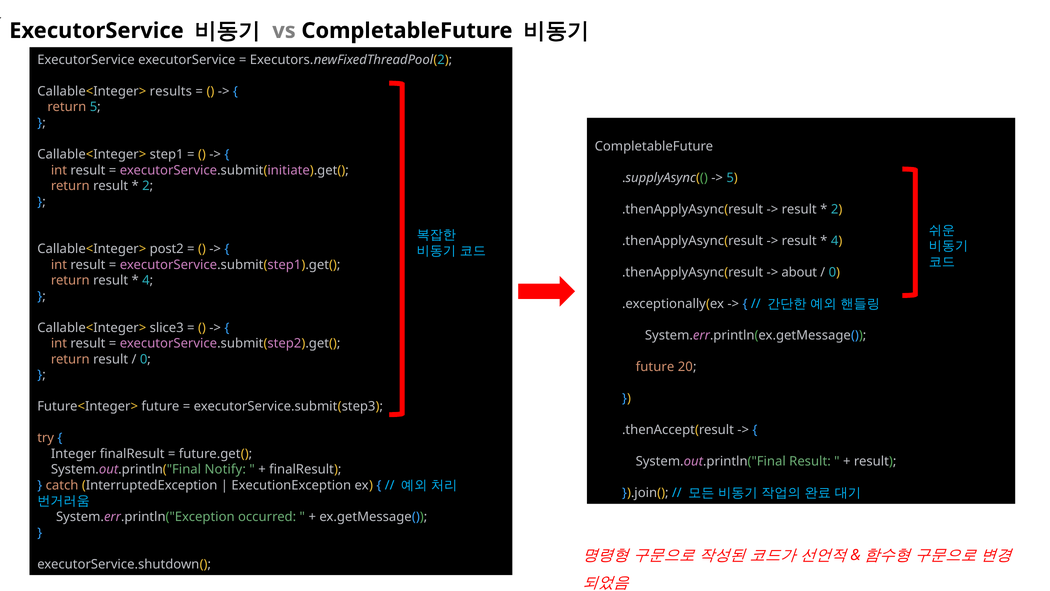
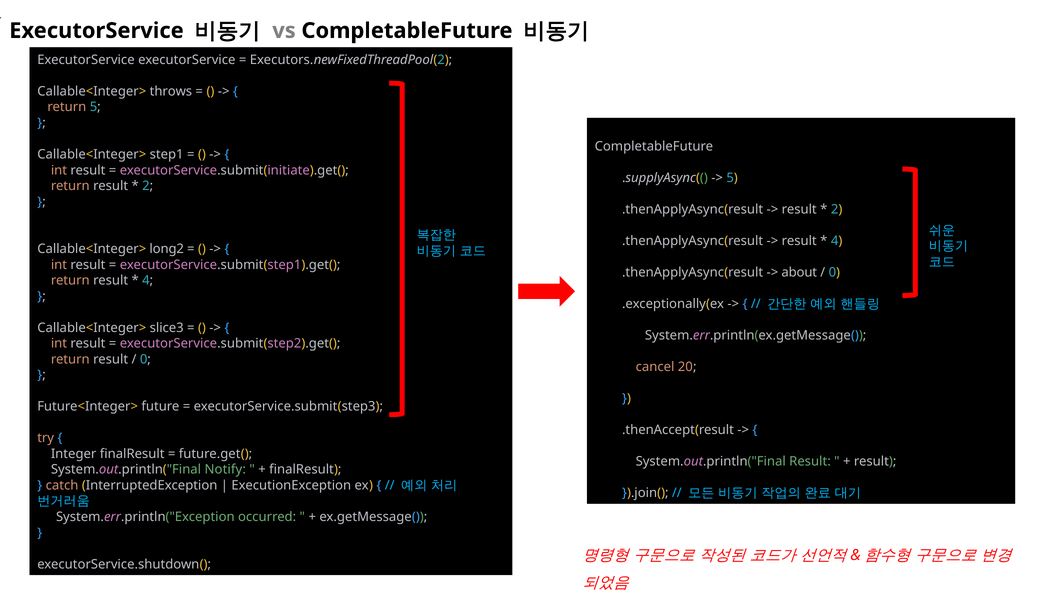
results: results -> throws (171, 91)
post2: post2 -> long2 (167, 249)
future: future -> cancel (655, 367)
